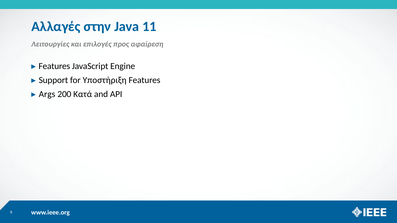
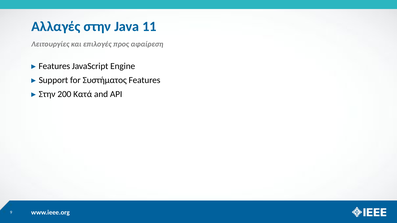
Υποστήριξη: Υποστήριξη -> Συστήματος (105, 80)
Args: Args -> Στην (47, 94)
